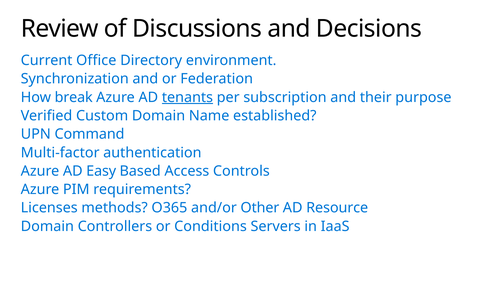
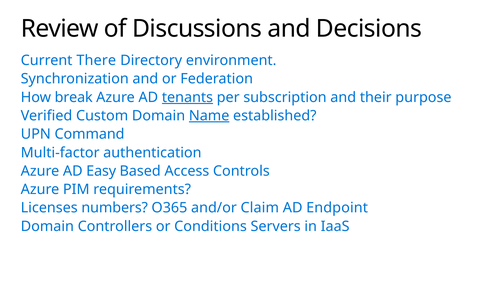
Office: Office -> There (96, 60)
Name underline: none -> present (209, 116)
methods: methods -> numbers (115, 208)
Other: Other -> Claim (260, 208)
Resource: Resource -> Endpoint (337, 208)
